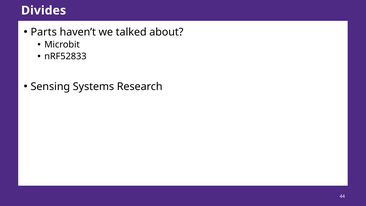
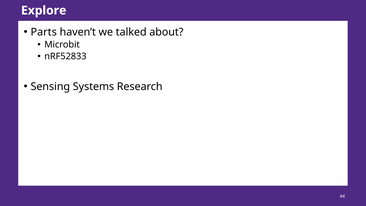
Divides: Divides -> Explore (44, 10)
